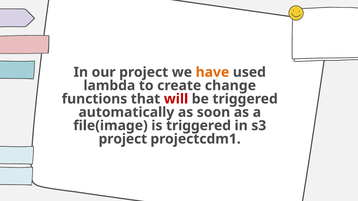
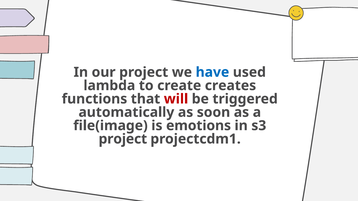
have colour: orange -> blue (212, 72)
change: change -> creates (230, 86)
is triggered: triggered -> emotions (199, 126)
